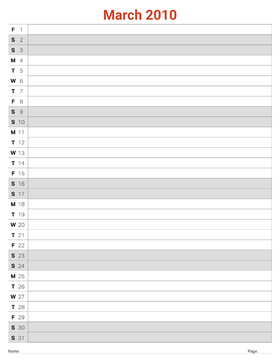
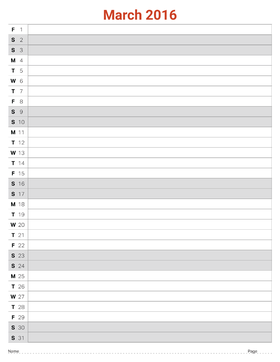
2010: 2010 -> 2016 (161, 15)
